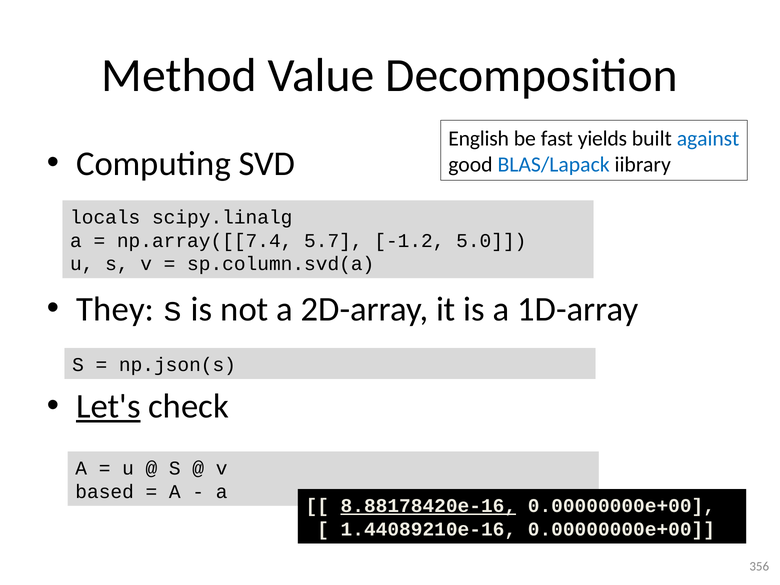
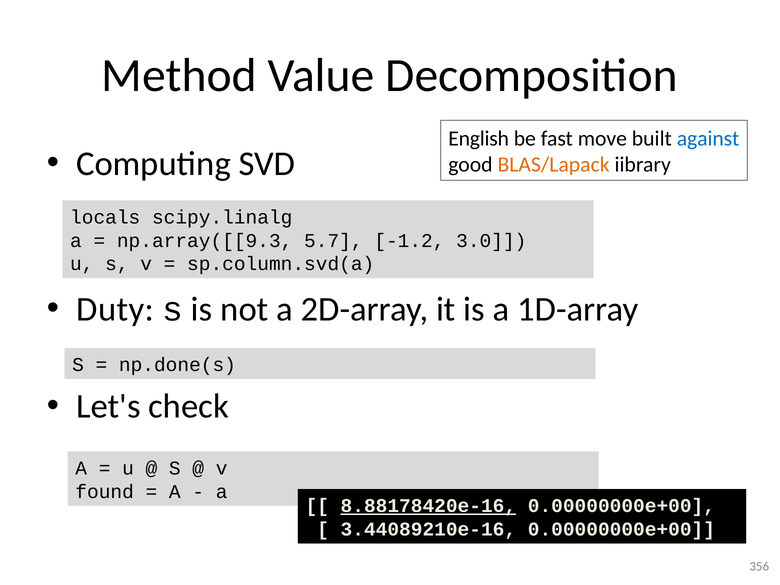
yields: yields -> move (602, 139)
BLAS/Lapack colour: blue -> orange (554, 165)
np.array([[7.4: np.array([[7.4 -> np.array([[9.3 (205, 241)
5.0: 5.0 -> 3.0 (491, 241)
They: They -> Duty (115, 309)
np.json(s: np.json(s -> np.done(s (177, 365)
Let's underline: present -> none (108, 406)
based: based -> found (105, 492)
1.44089210e-16: 1.44089210e-16 -> 3.44089210e-16 (428, 529)
